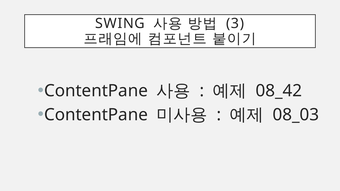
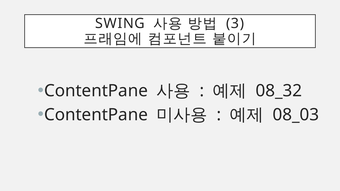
08_42: 08_42 -> 08_32 (279, 91)
